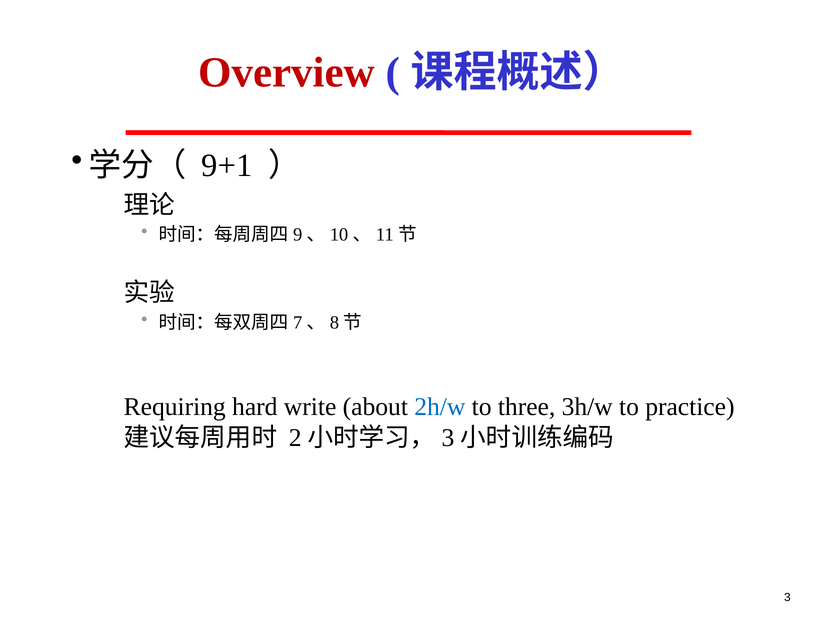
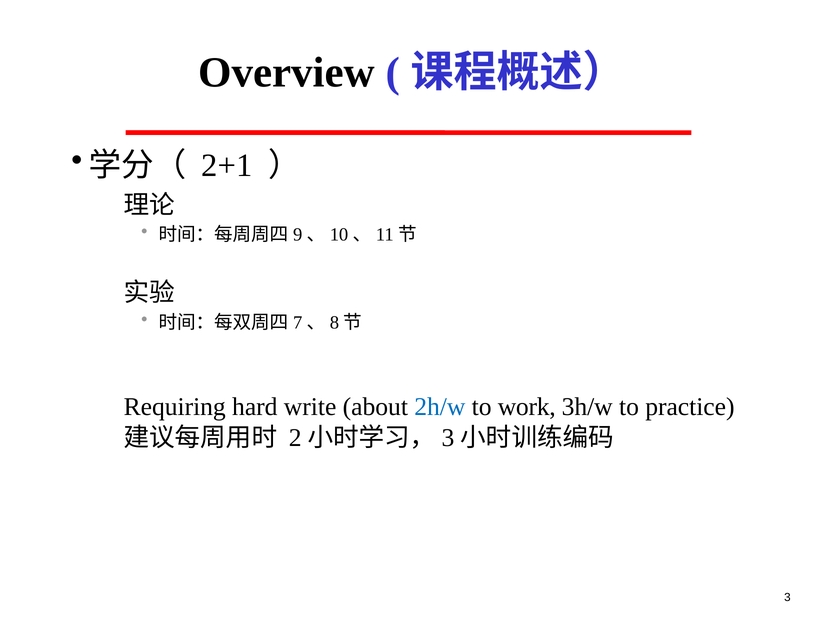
Overview colour: red -> black (287, 73)
9+1: 9+1 -> 2+1 (227, 166)
three: three -> work (527, 407)
